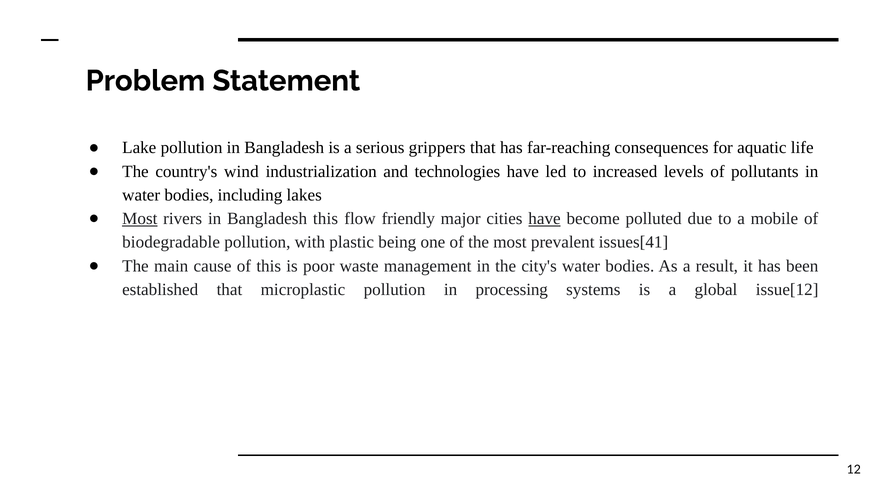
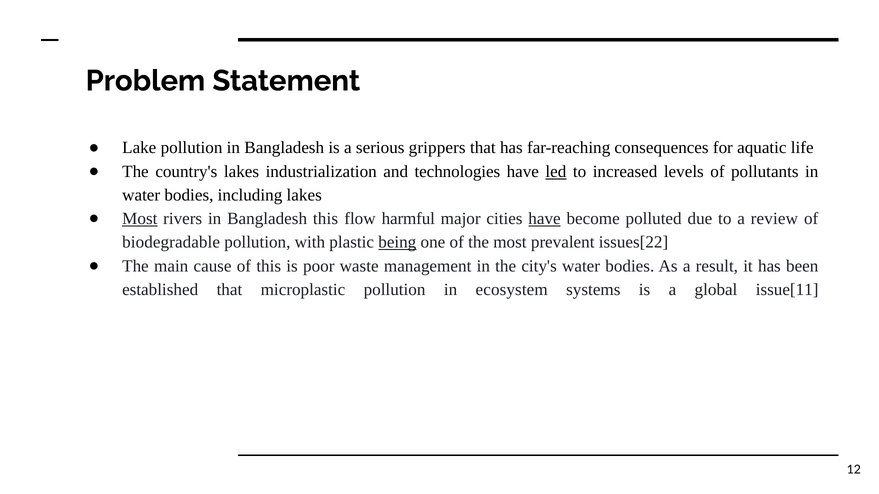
country's wind: wind -> lakes (241, 172)
led underline: none -> present (556, 172)
friendly: friendly -> harmful (408, 219)
mobile: mobile -> review (774, 219)
being underline: none -> present (397, 242)
issues[41: issues[41 -> issues[22 (634, 242)
processing: processing -> ecosystem (512, 290)
issue[12: issue[12 -> issue[11 (787, 290)
